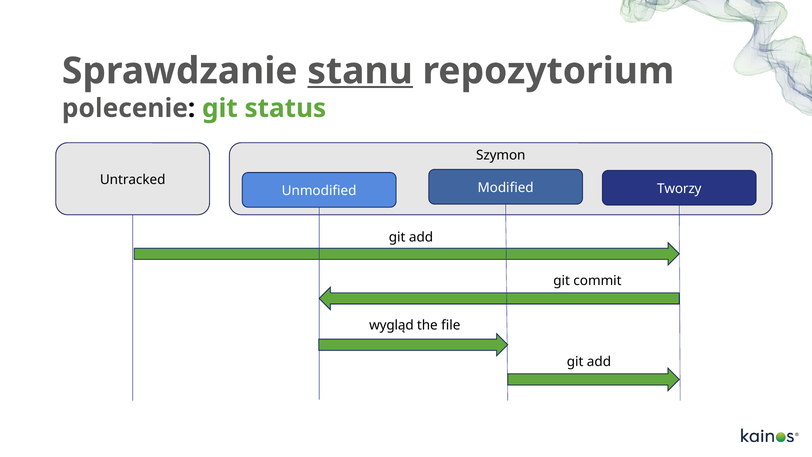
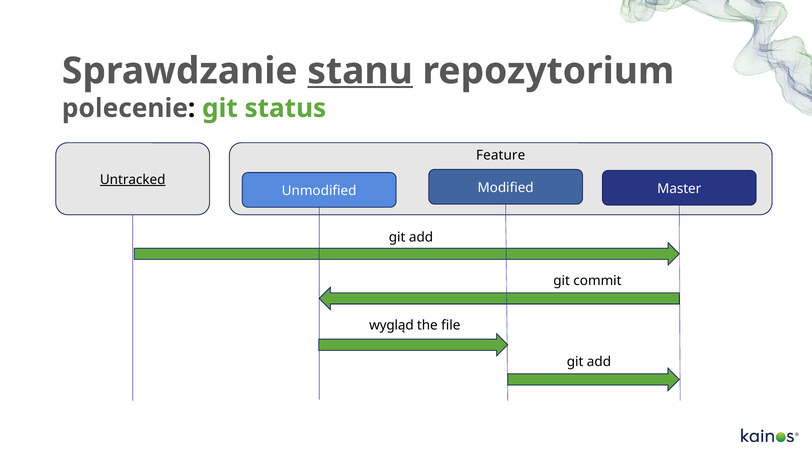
Szymon: Szymon -> Feature (501, 155)
Untracked underline: none -> present (133, 180)
Tworzy: Tworzy -> Master (679, 189)
